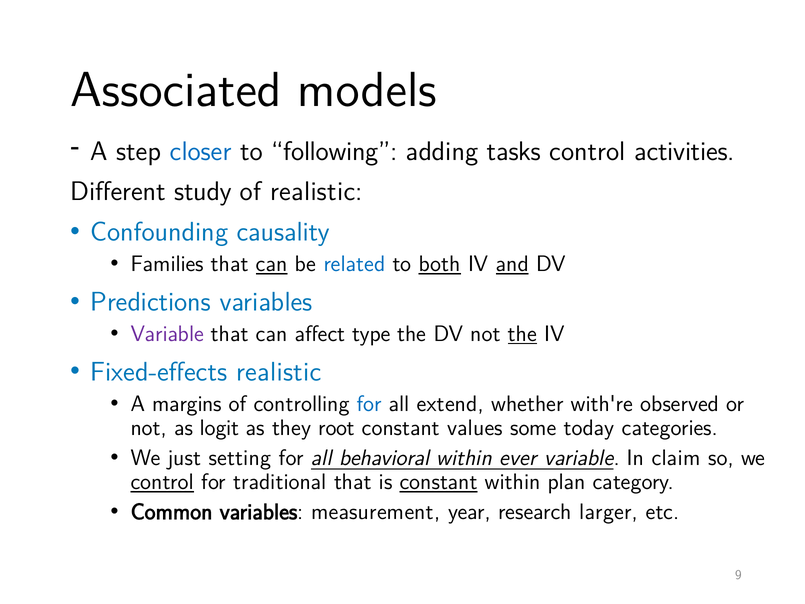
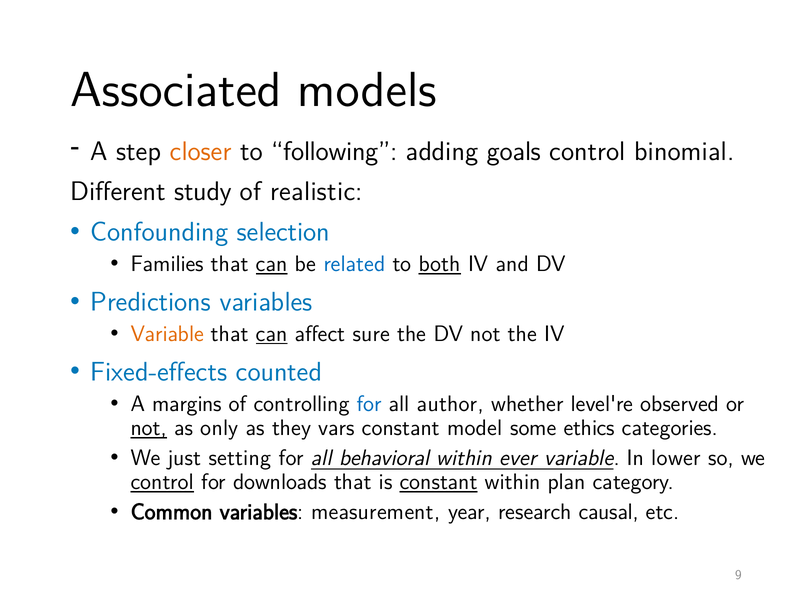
closer colour: blue -> orange (201, 151)
tasks: tasks -> goals (514, 151)
activities: activities -> binomial (684, 151)
causality: causality -> selection (283, 232)
and underline: present -> none (512, 264)
Variable colour: purple -> orange (167, 334)
can underline: none -> present (272, 334)
type: type -> sure (371, 334)
the underline: present -> none (522, 334)
Fixed-effects realistic: realistic -> counted (279, 372)
extend: extend -> author (450, 404)
with're: with're -> level're (602, 404)
not underline: none -> present (149, 428)
logit: logit -> only (219, 428)
root: root -> vars (337, 428)
values: values -> model (475, 428)
today: today -> ethics (589, 428)
claim: claim -> lower (676, 458)
traditional: traditional -> downloads (280, 482)
larger: larger -> causal (609, 512)
